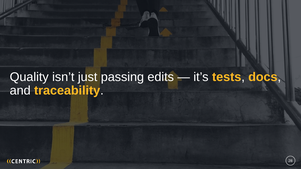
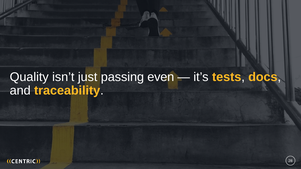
edits: edits -> even (161, 77)
